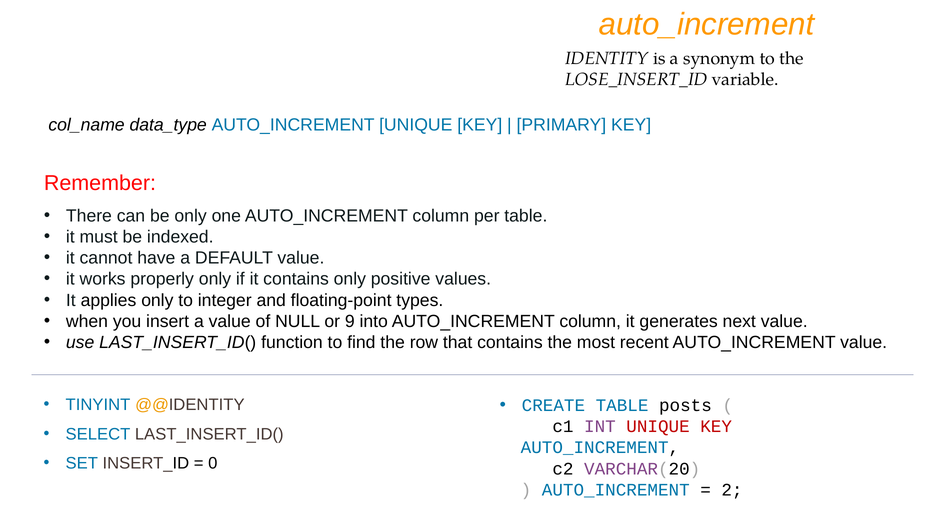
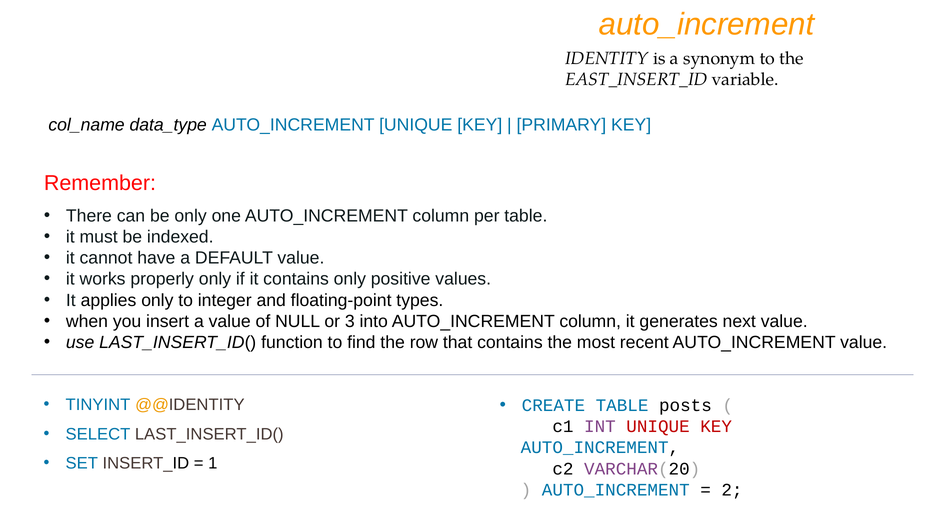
LOSE_INSERT_ID: LOSE_INSERT_ID -> EAST_INSERT_ID (636, 80)
9: 9 -> 3 (350, 321)
0: 0 -> 1 (213, 464)
